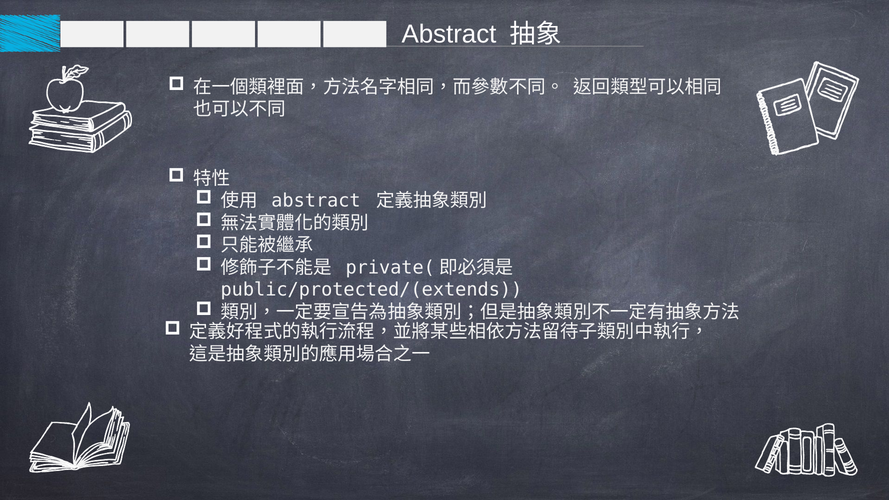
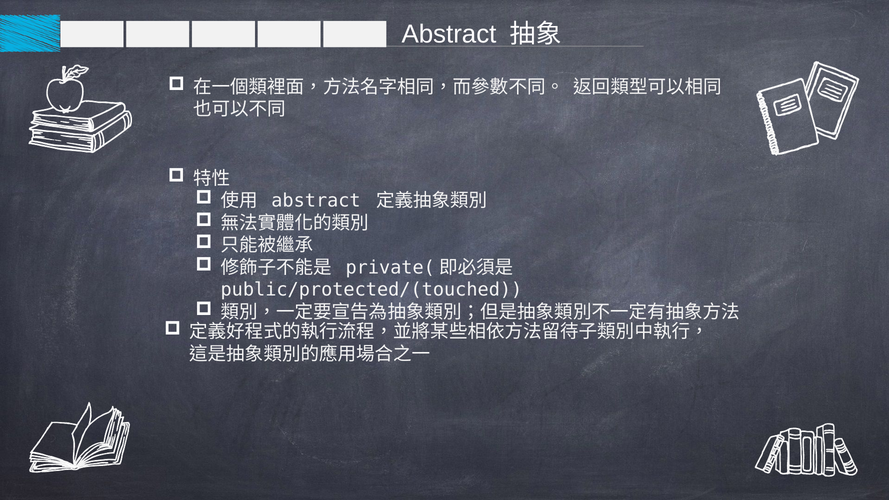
public/protected/(extends: public/protected/(extends -> public/protected/(touched (371, 290)
